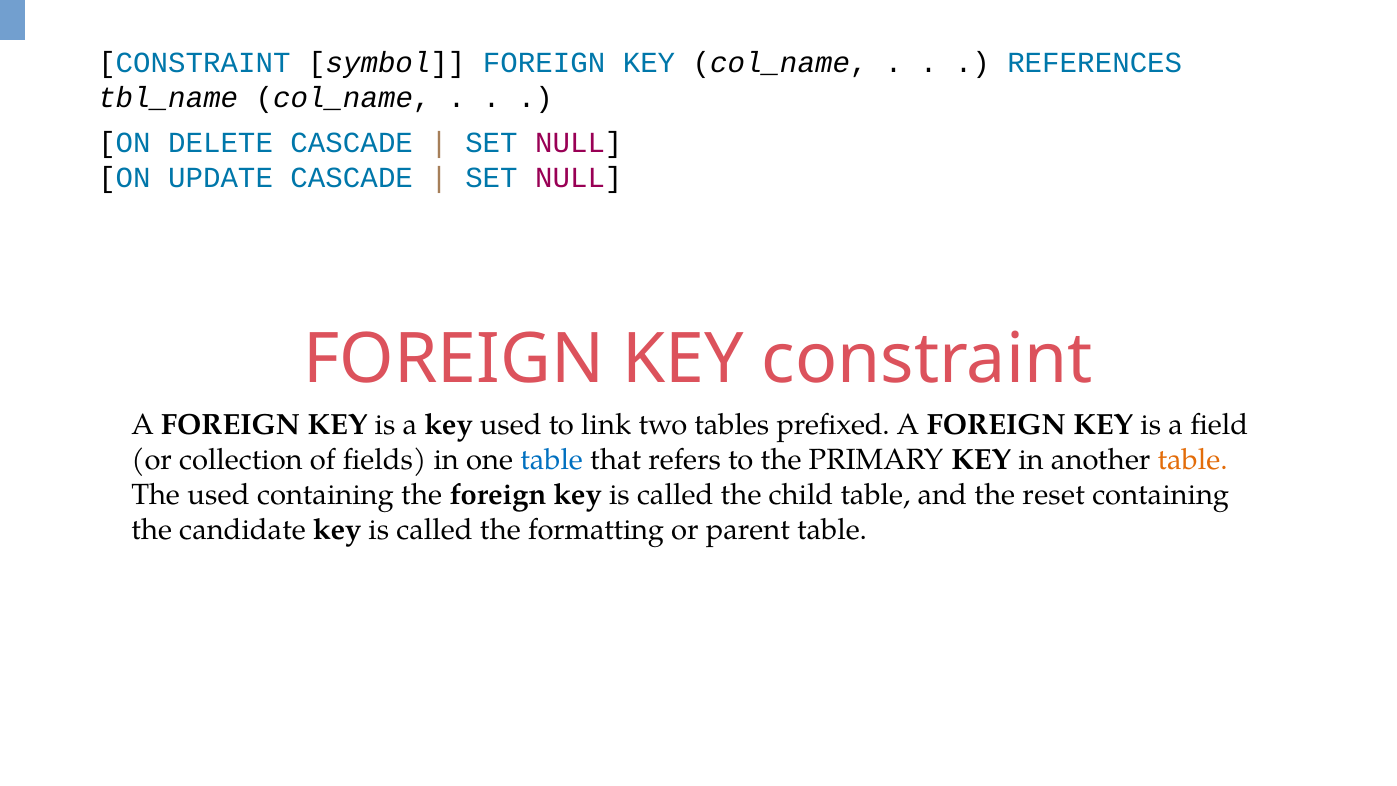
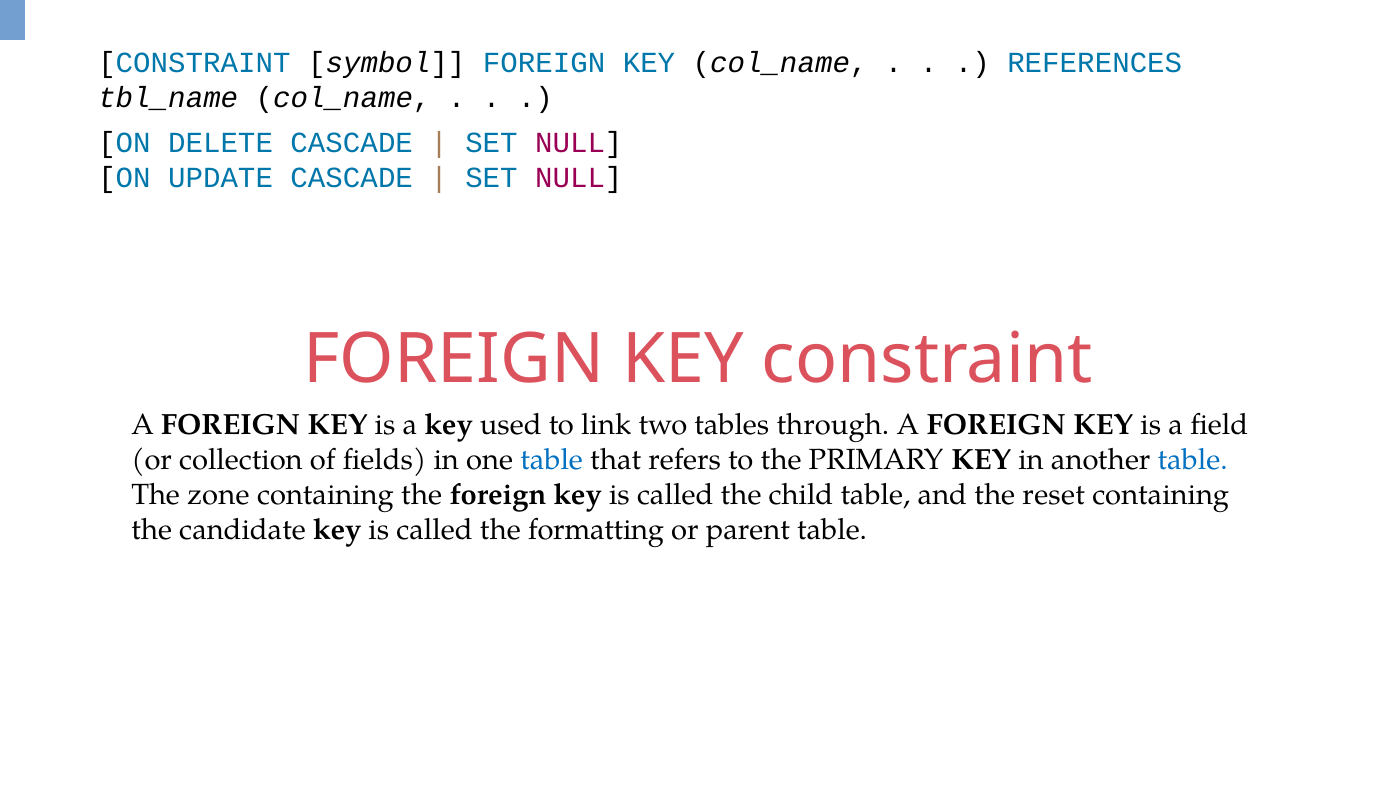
prefixed: prefixed -> through (833, 425)
table colour: orange -> blue (1193, 460)
The used: used -> zone (218, 495)
